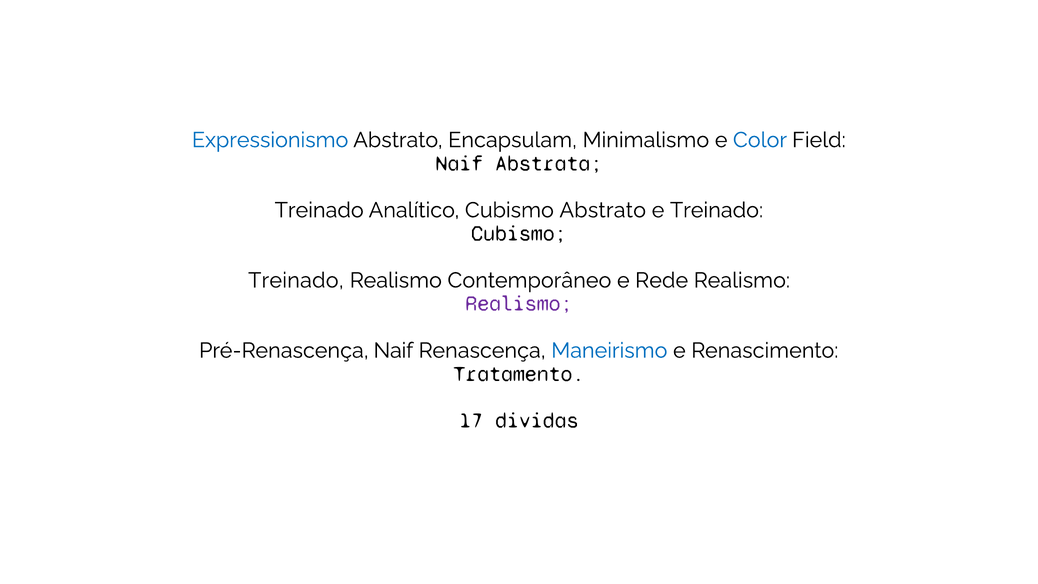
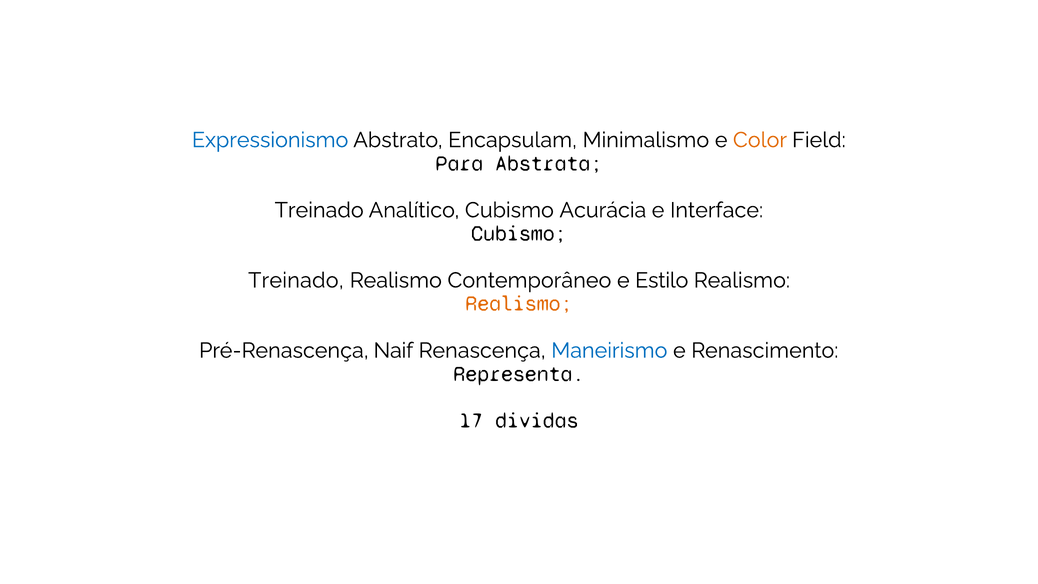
Color colour: blue -> orange (760, 140)
Naif: Naif -> Para (459, 163)
Cubismo Abstrato: Abstrato -> Acurácia (603, 210)
e Treinado: Treinado -> Interface (717, 210)
Rede: Rede -> Estilo (662, 280)
Realismo colour: purple -> orange (519, 304)
Tratamento: Tratamento -> Representa (519, 374)
